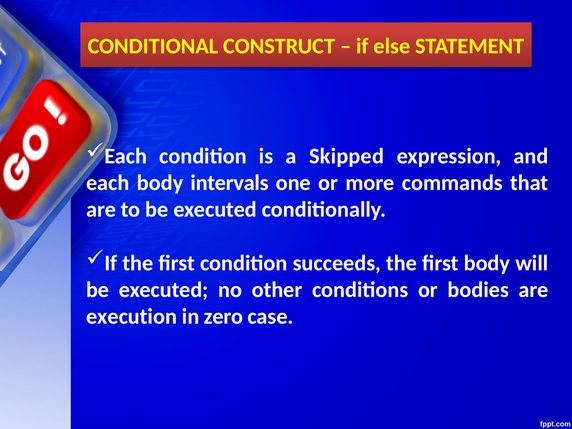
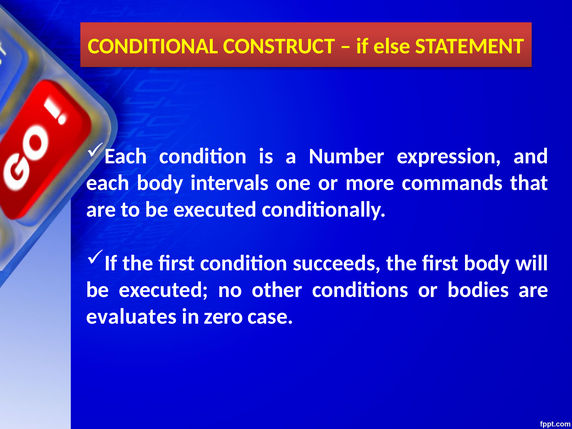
Skipped: Skipped -> Number (347, 156)
execution: execution -> evaluates (131, 316)
